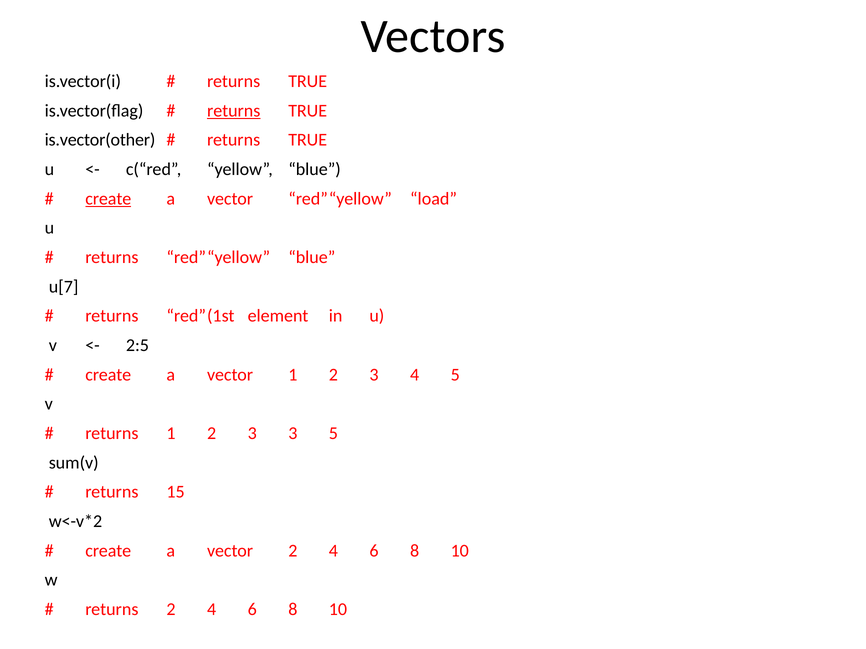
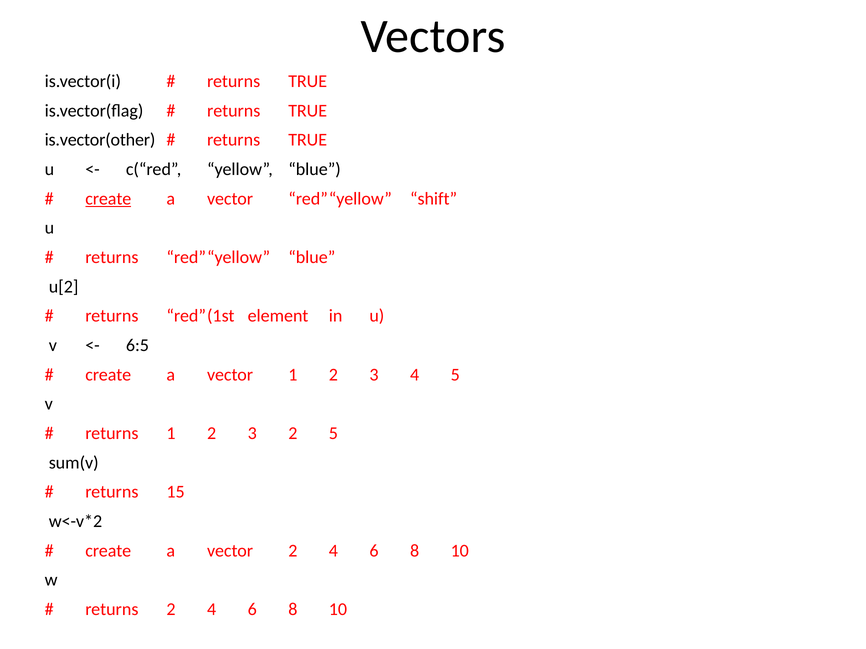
returns underline: present -> none (234, 111)
load: load -> shift (434, 199)
u[7: u[7 -> u[2 (64, 287)
2:5: 2:5 -> 6:5 (137, 346)
3 3: 3 -> 2 (293, 434)
